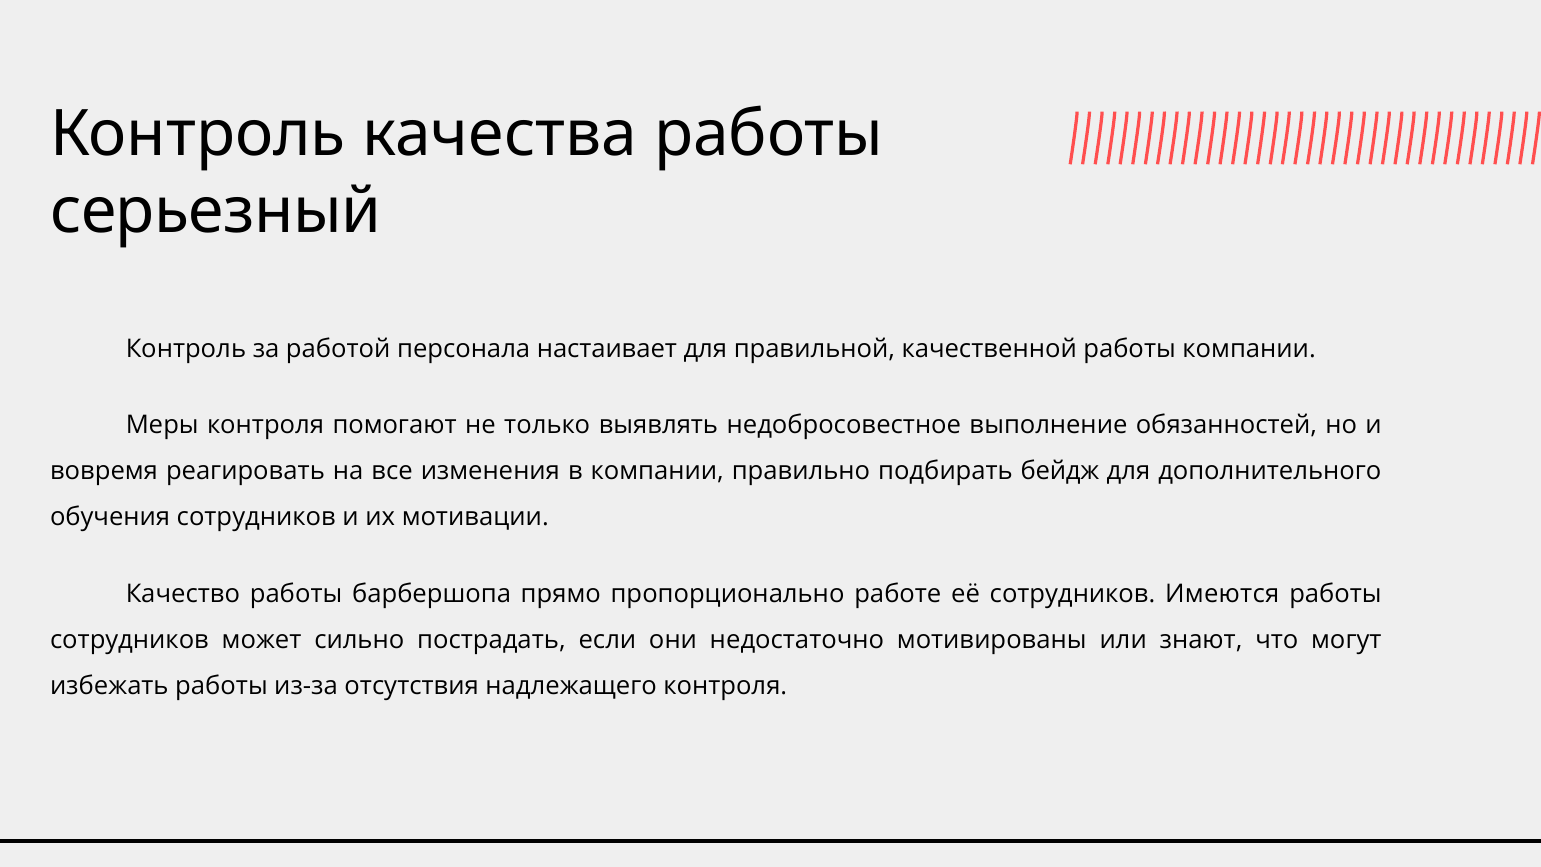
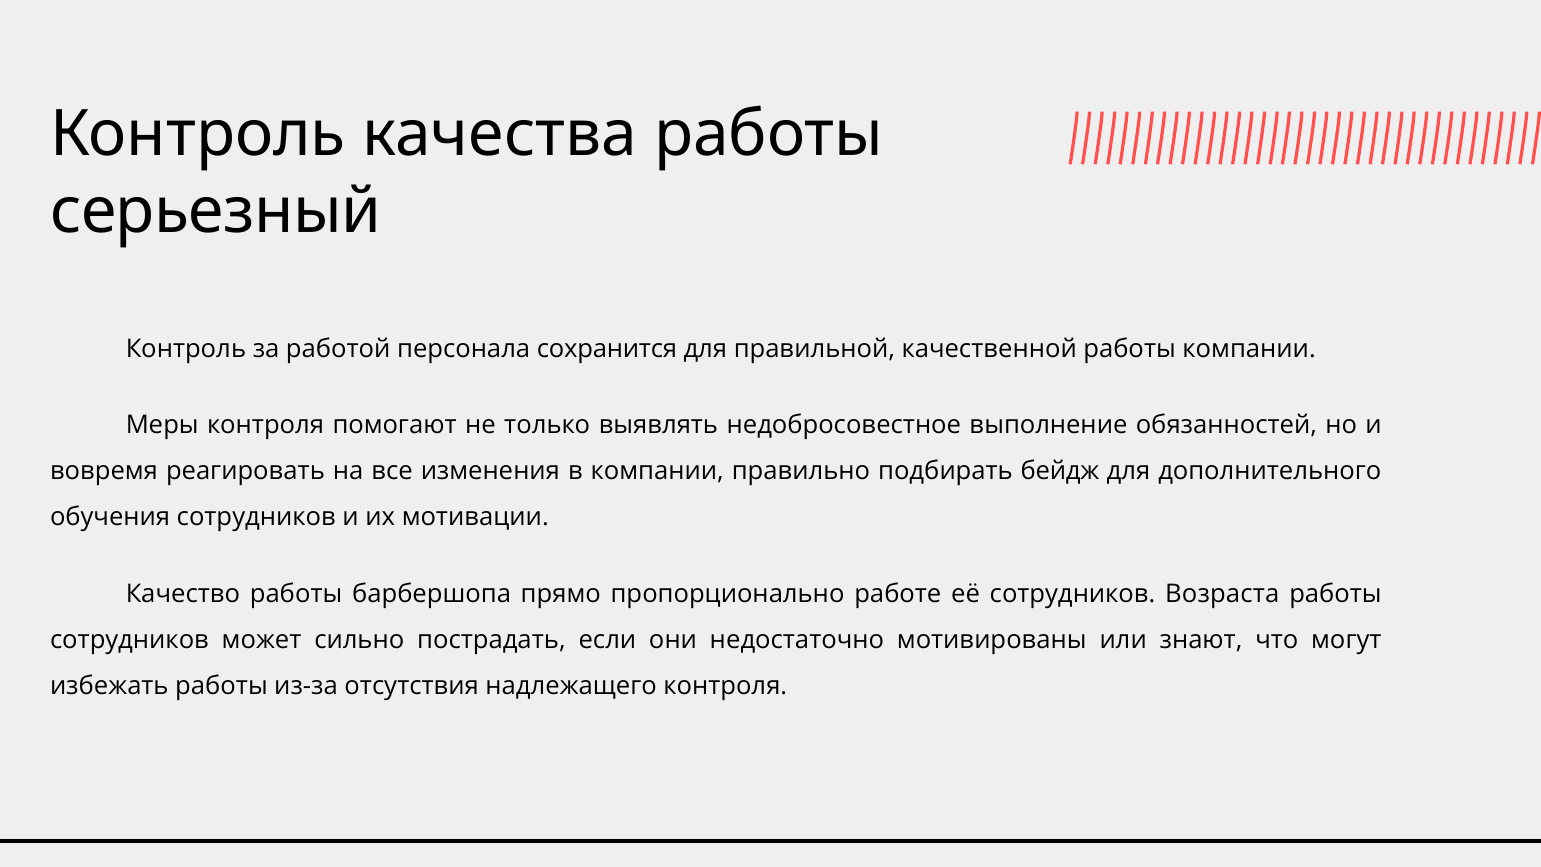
настаивает: настаивает -> сохранится (607, 349)
Имеются: Имеются -> Возраста (1222, 593)
